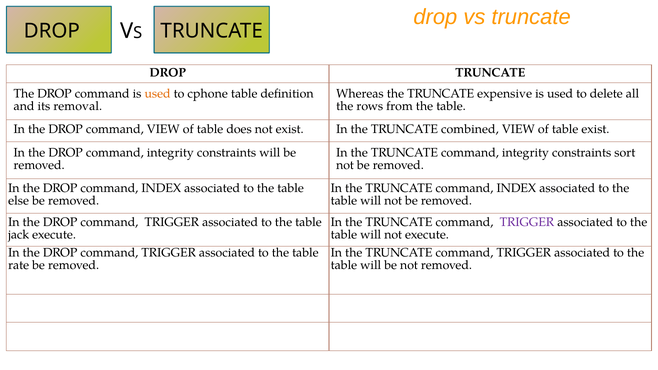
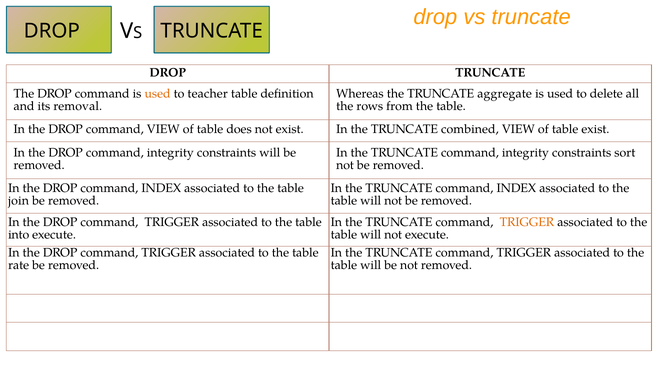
cphone: cphone -> teacher (208, 94)
expensive: expensive -> aggregate (505, 94)
else: else -> join (19, 201)
TRIGGER colour: purple -> orange (527, 222)
jack: jack -> into (19, 235)
